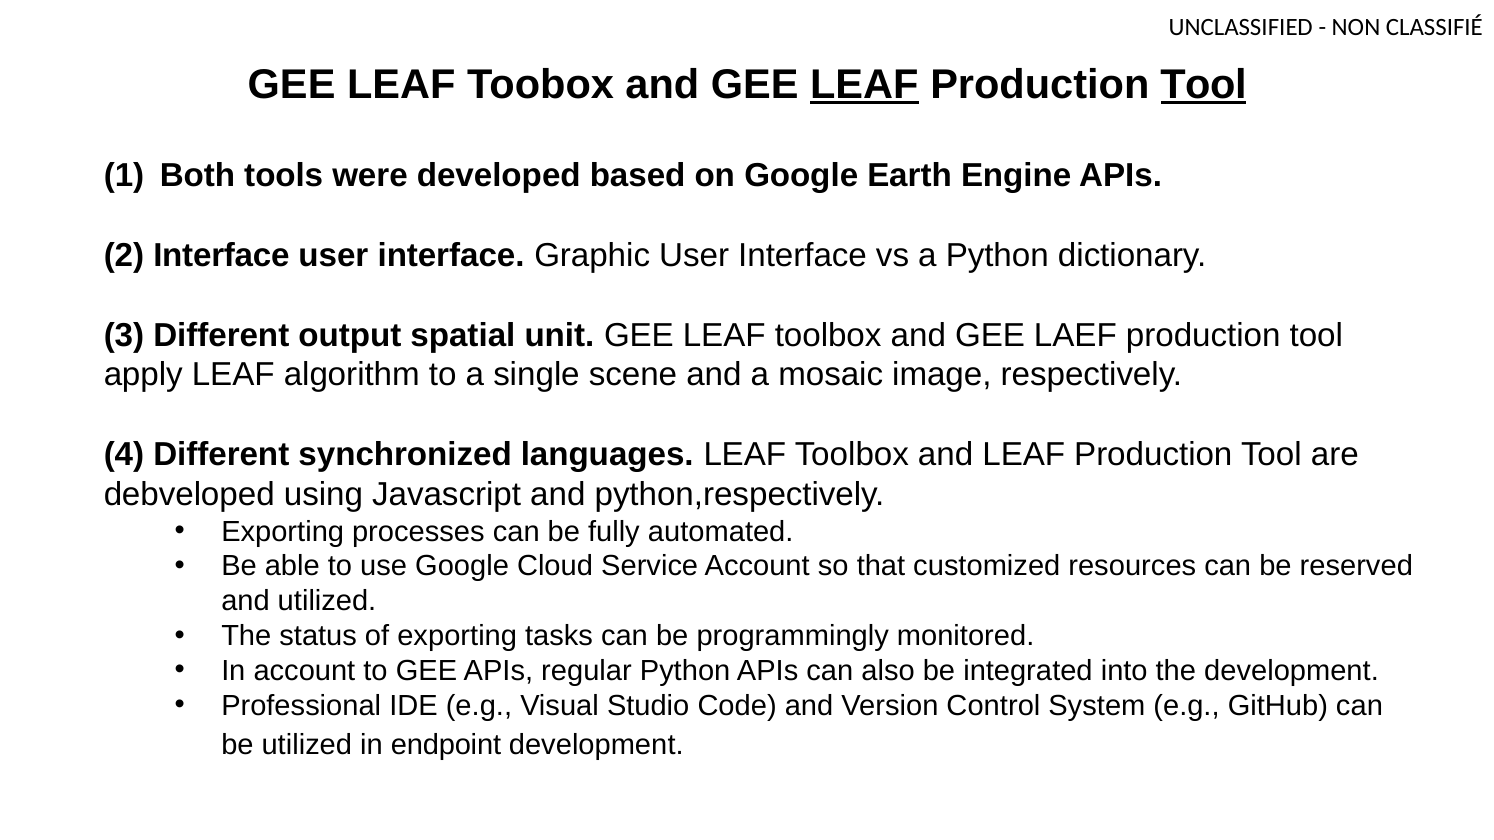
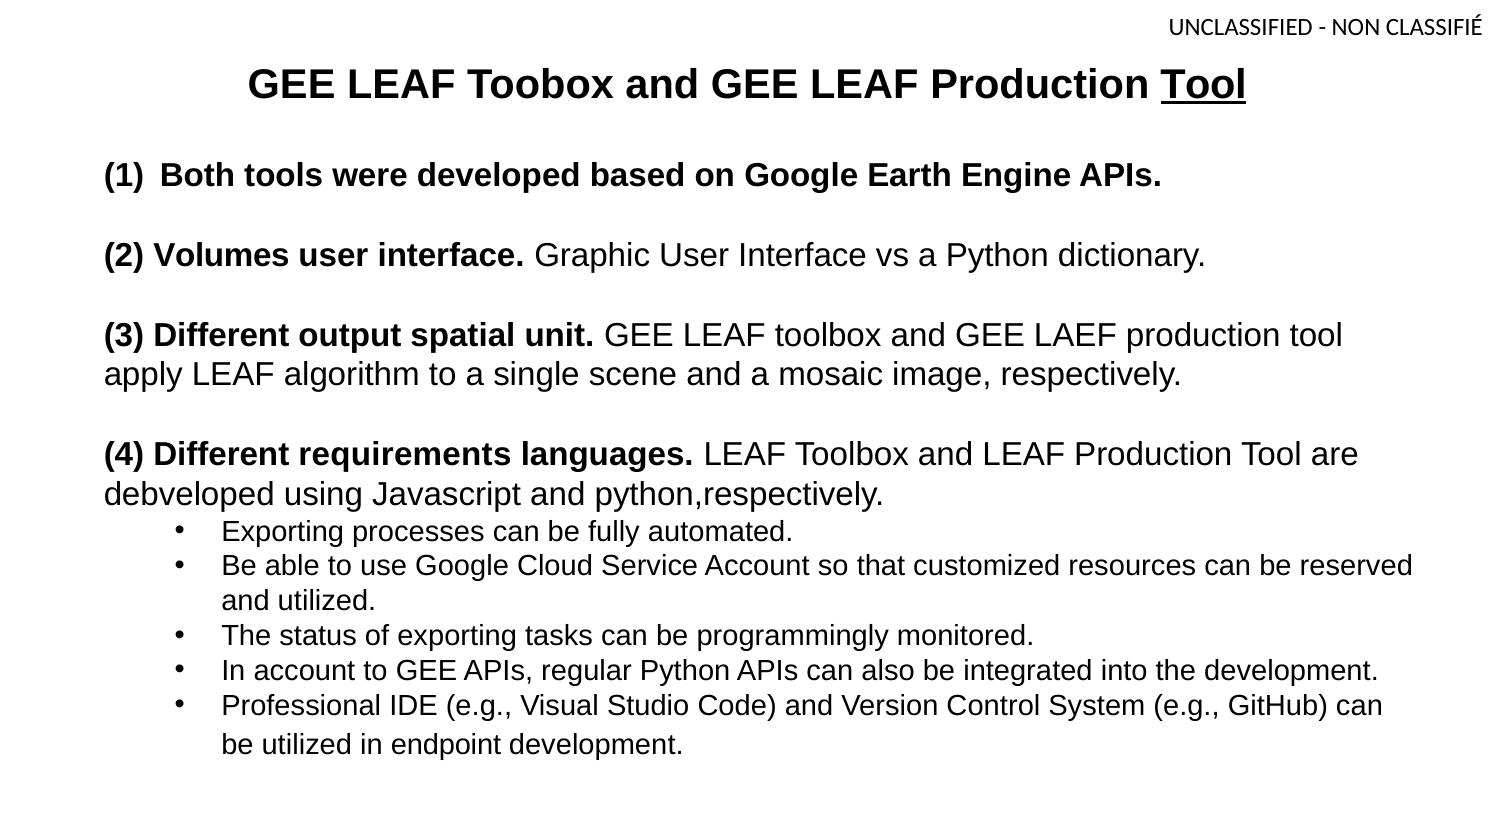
LEAF underline: present -> none (864, 85)
2 Interface: Interface -> Volumes (221, 256)
synchronized: synchronized -> requirements (405, 455)
